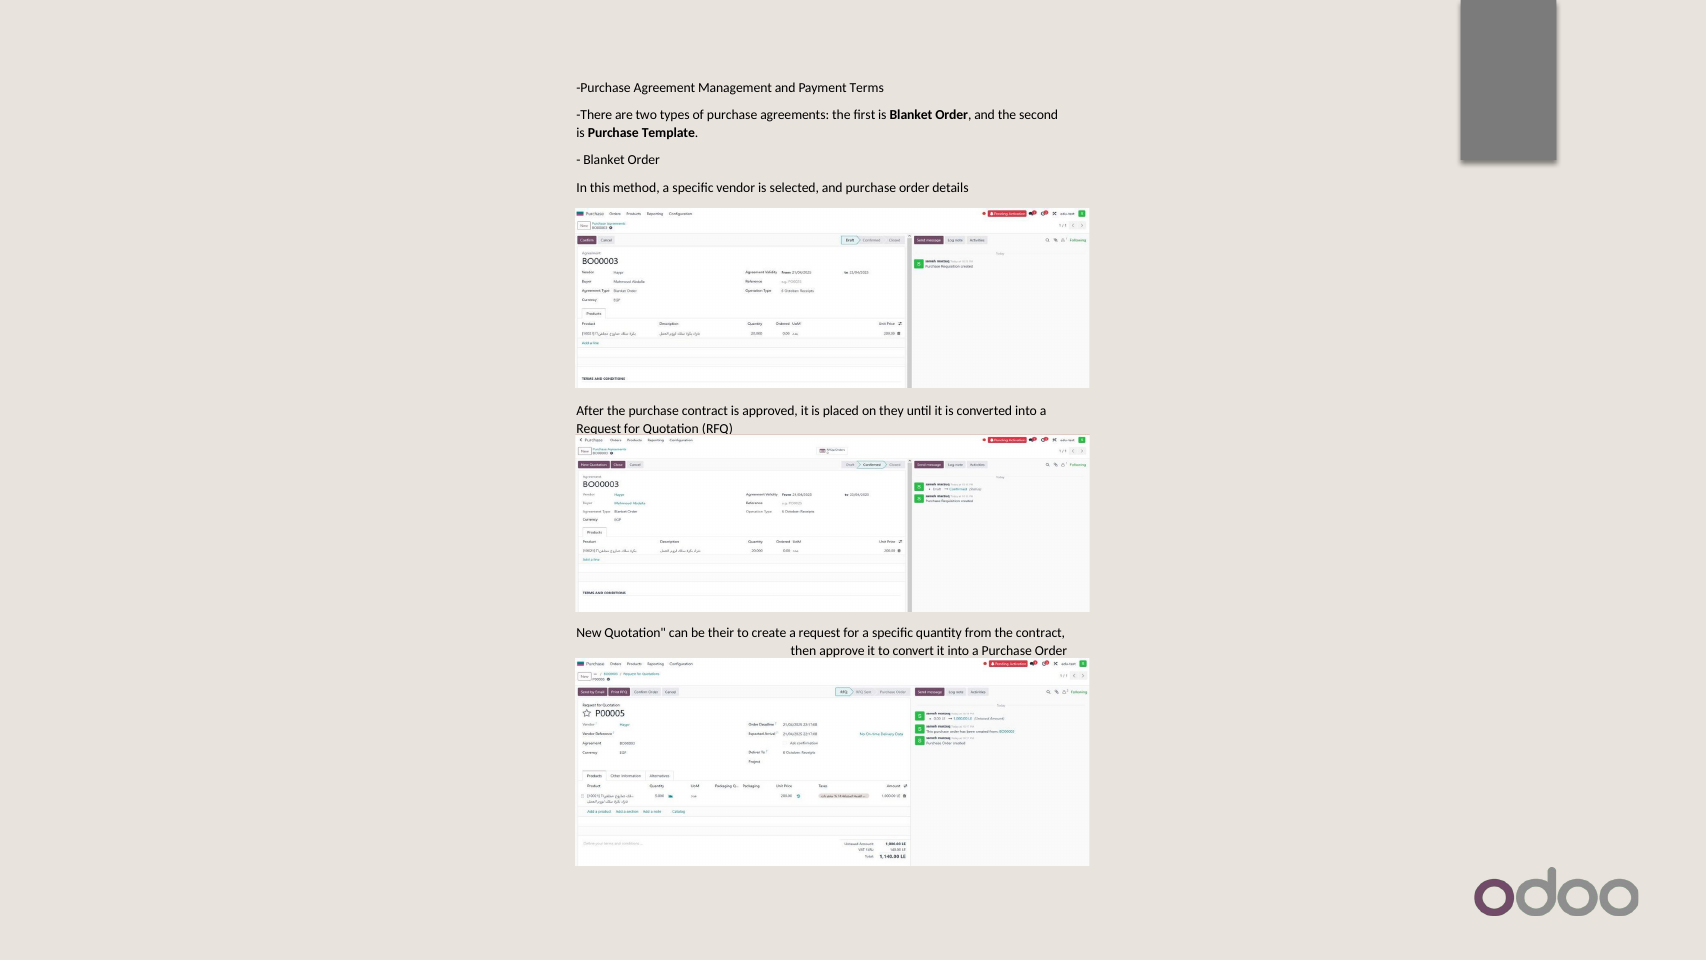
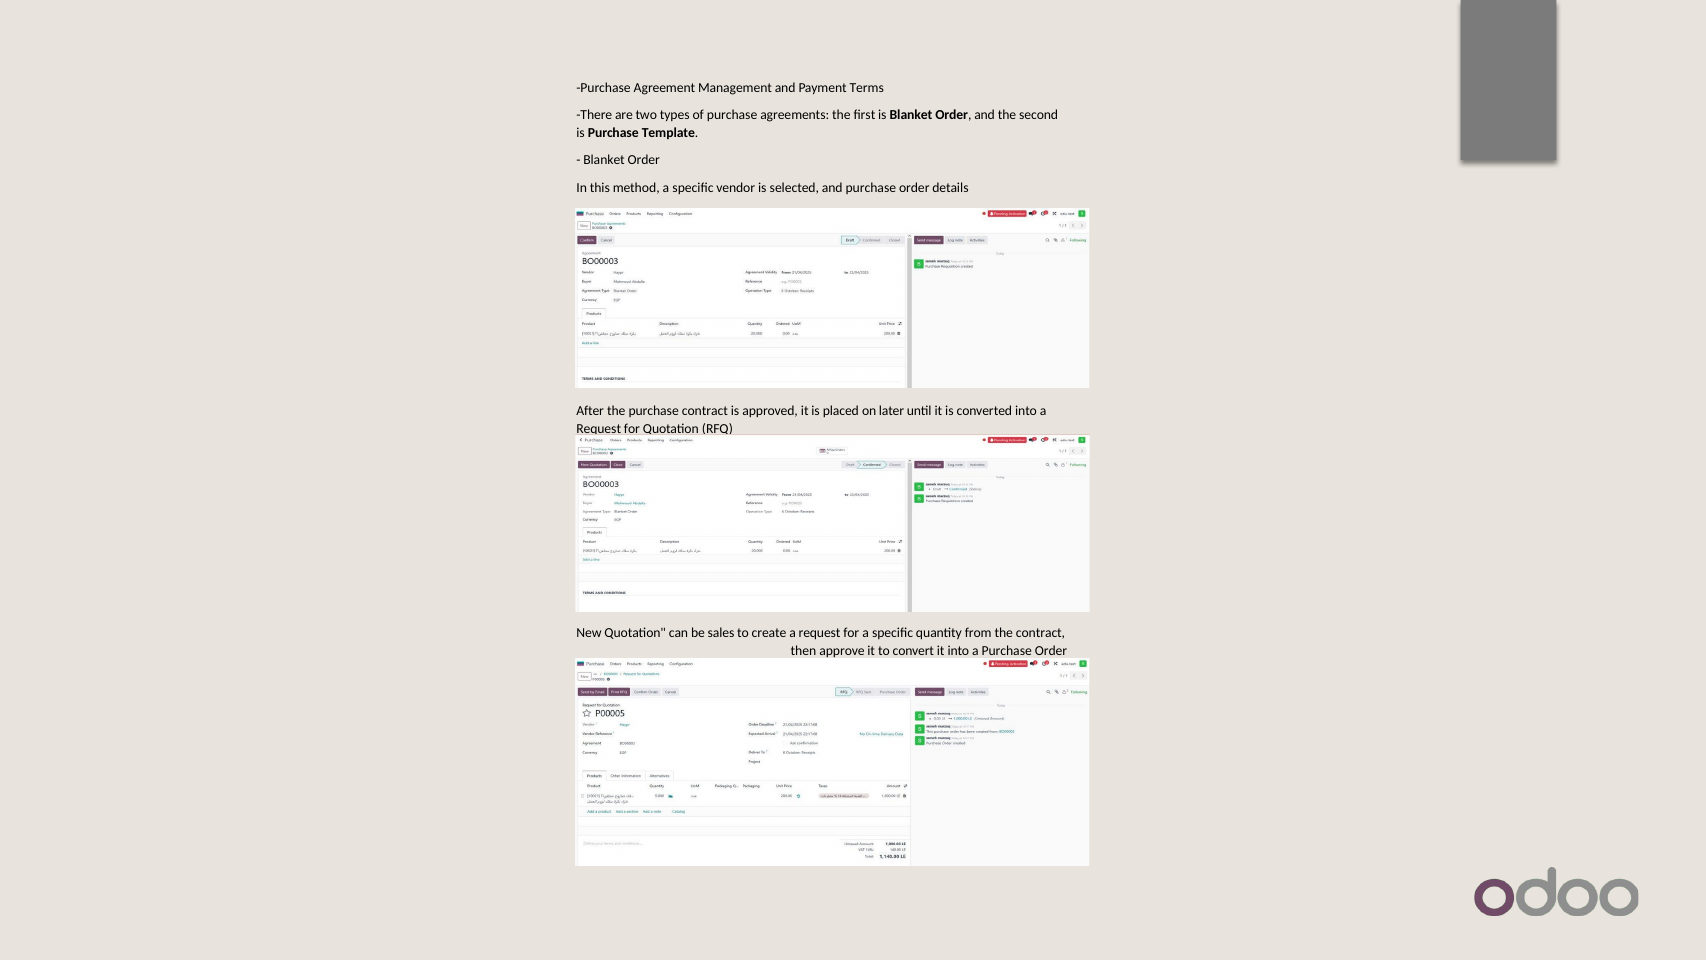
they: they -> later (892, 411)
their: their -> sales (721, 633)
